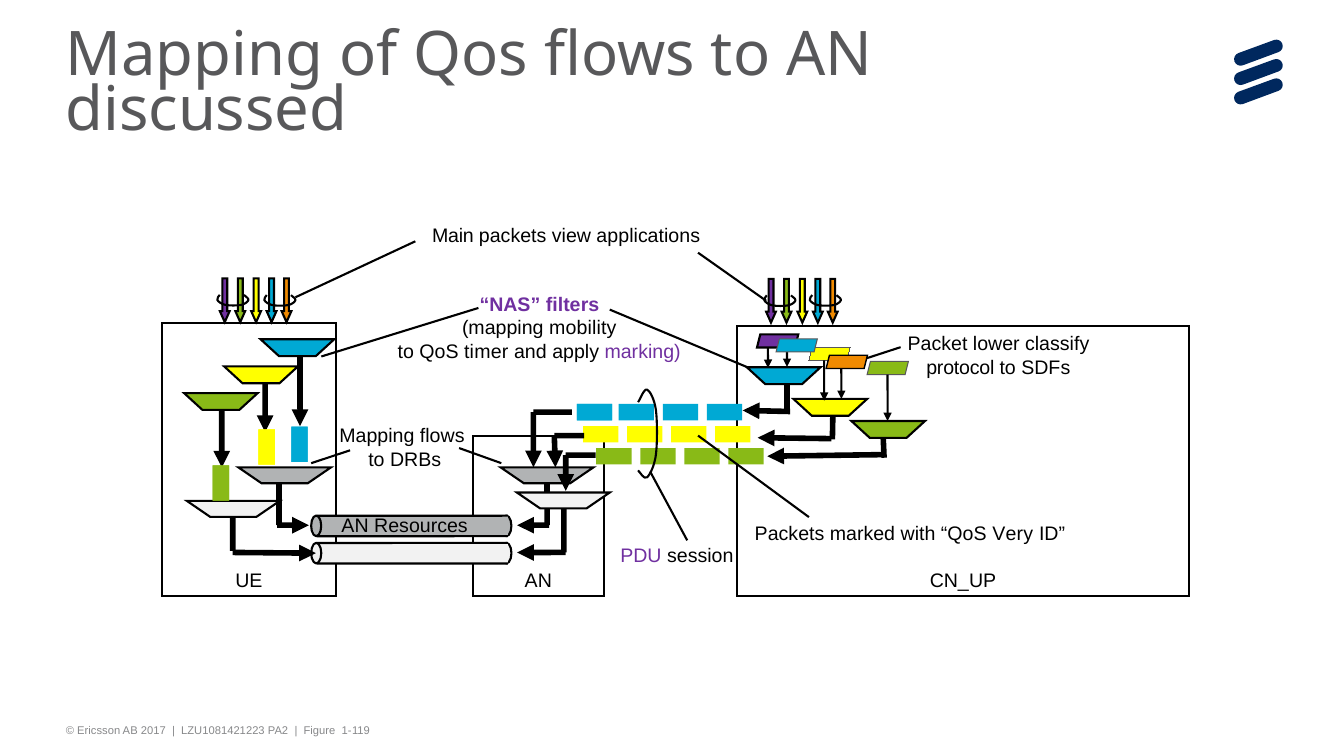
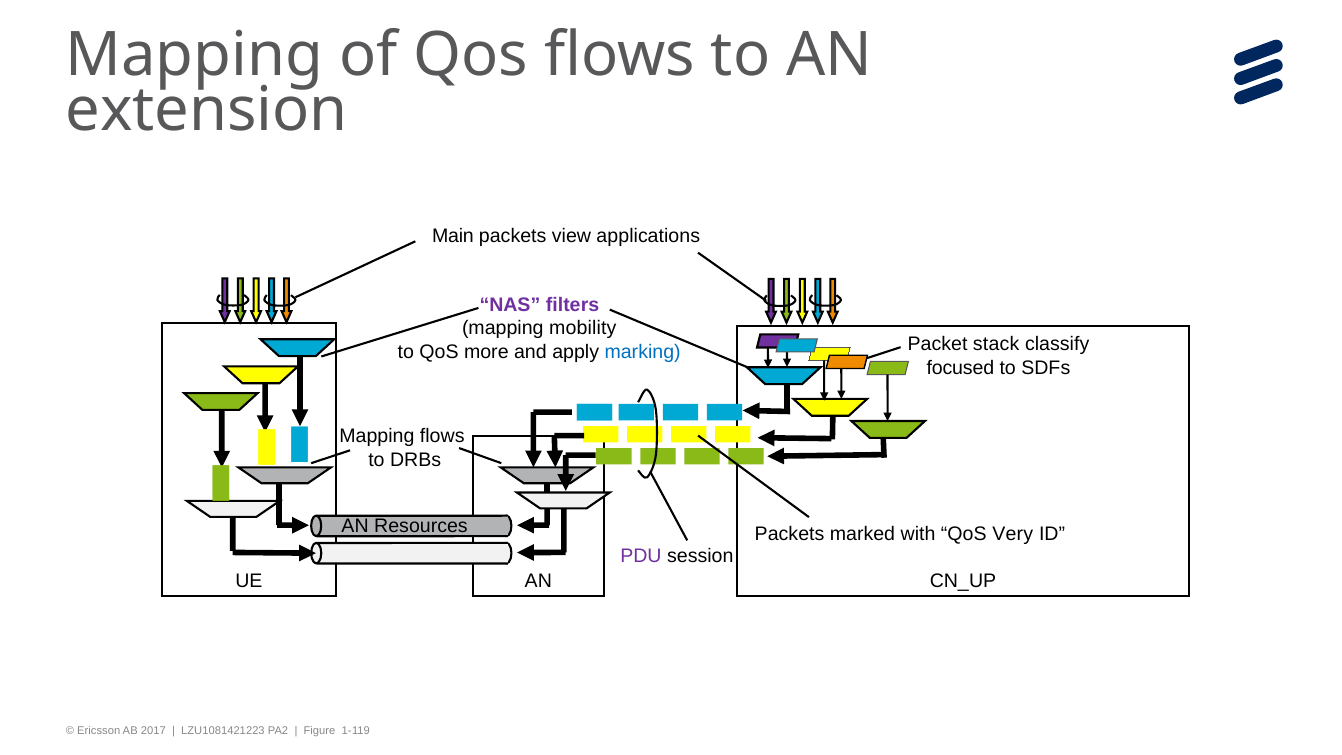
discussed: discussed -> extension (206, 110)
lower: lower -> stack (996, 344)
timer: timer -> more (486, 352)
marking colour: purple -> blue (643, 352)
protocol: protocol -> focused (960, 368)
